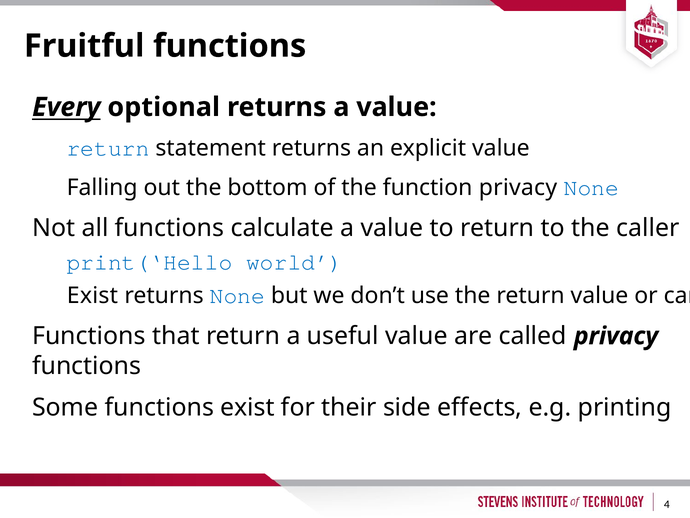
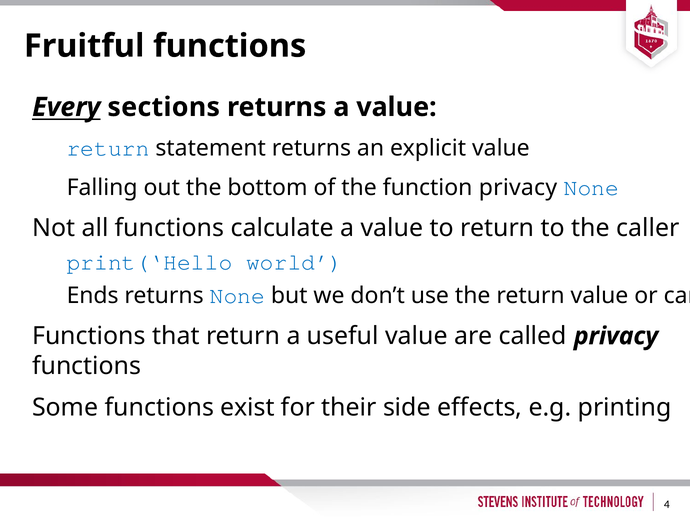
optional: optional -> sections (164, 107)
Exist: Exist -> Ends (93, 295)
